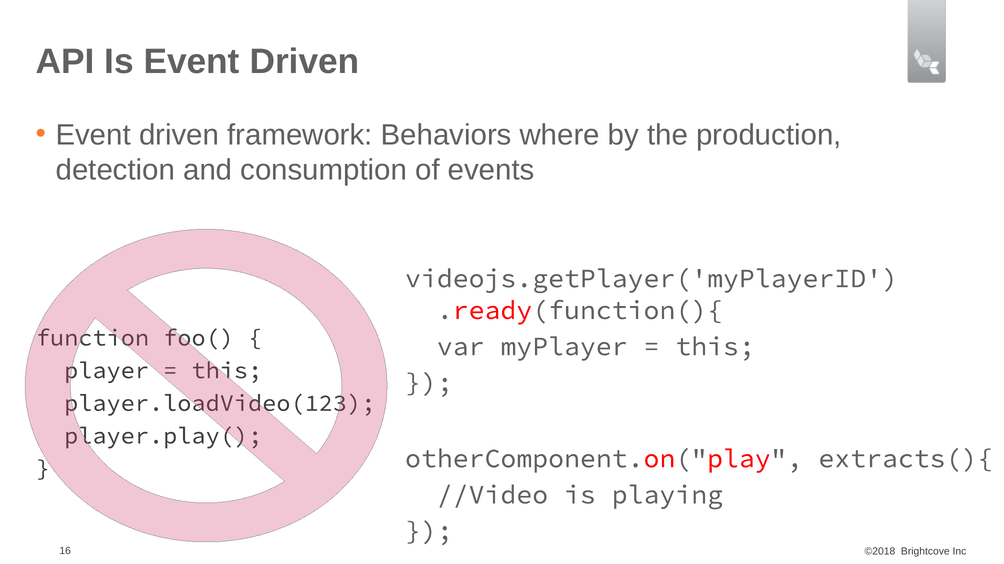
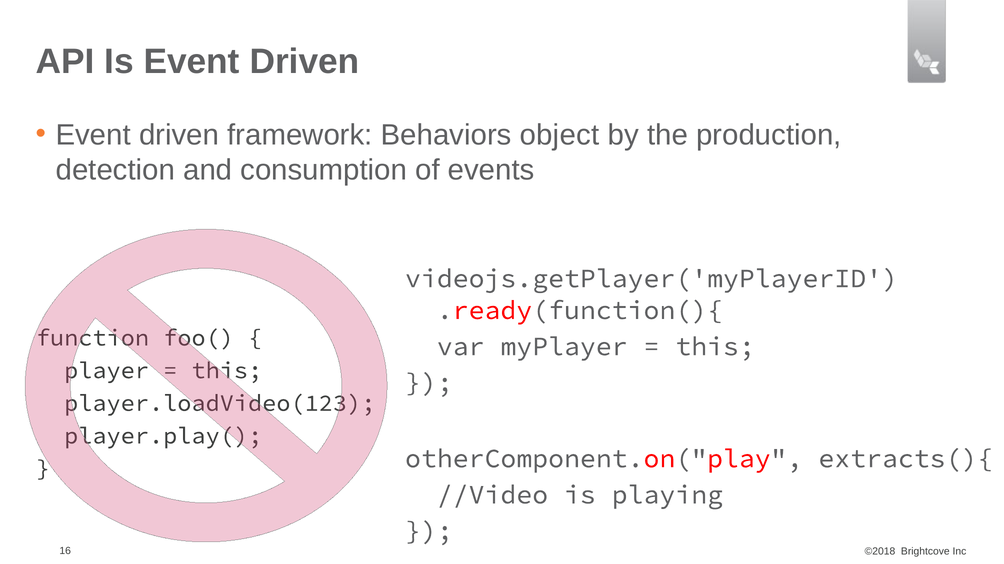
where: where -> object (560, 135)
